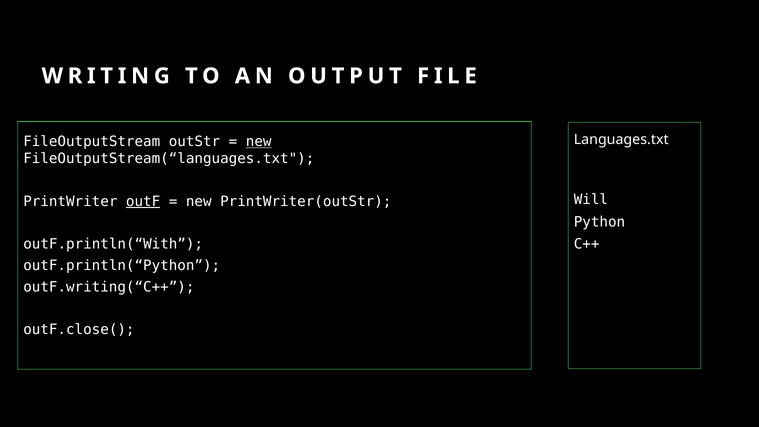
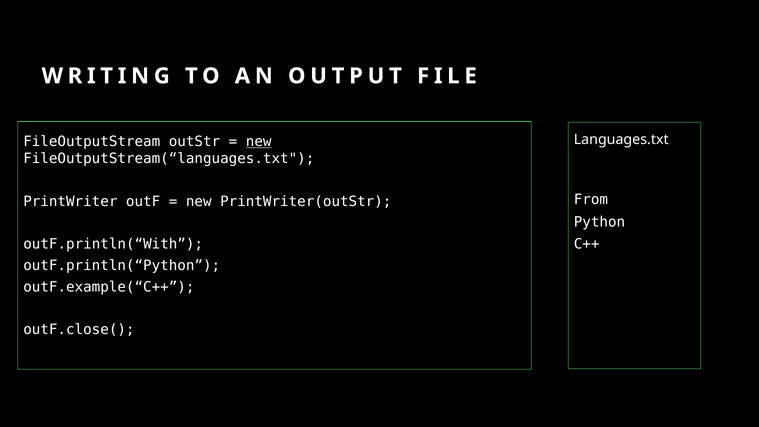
Will: Will -> From (591, 200)
outF underline: present -> none (143, 201)
outF.writing(“C++: outF.writing(“C++ -> outF.example(“C++ (109, 287)
